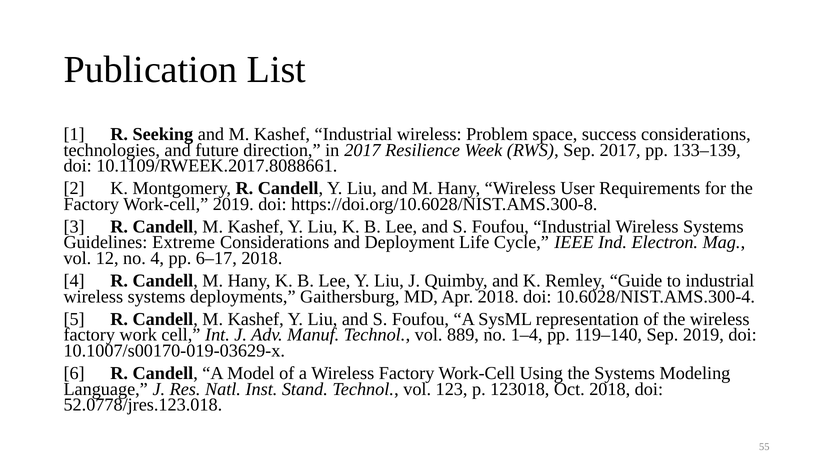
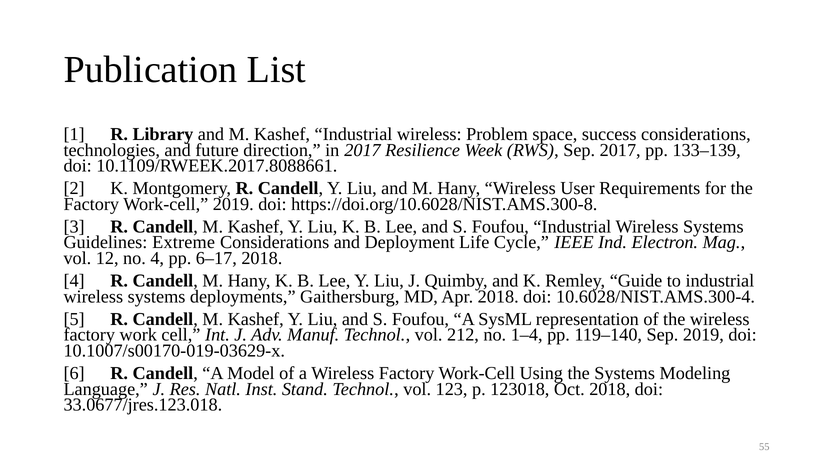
Seeking: Seeking -> Library (163, 134)
889: 889 -> 212 (463, 335)
52.0778/jres.123.018: 52.0778/jres.123.018 -> 33.0677/jres.123.018 (143, 405)
